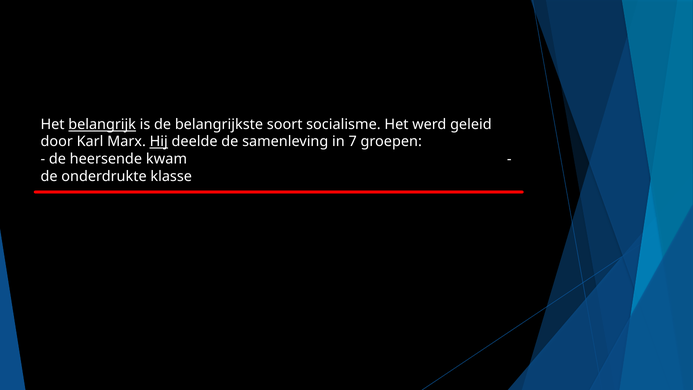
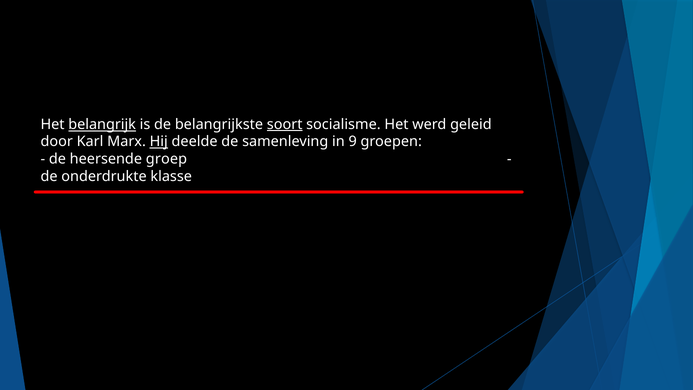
soort underline: none -> present (285, 124)
7: 7 -> 9 (353, 142)
kwam: kwam -> groep (166, 159)
